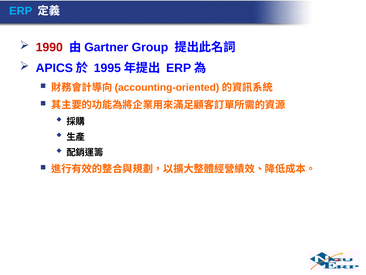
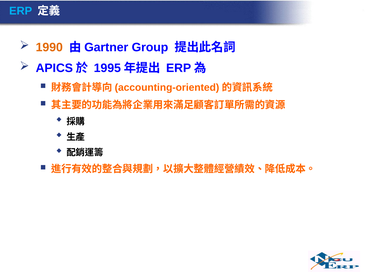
1990 colour: red -> orange (49, 47)
